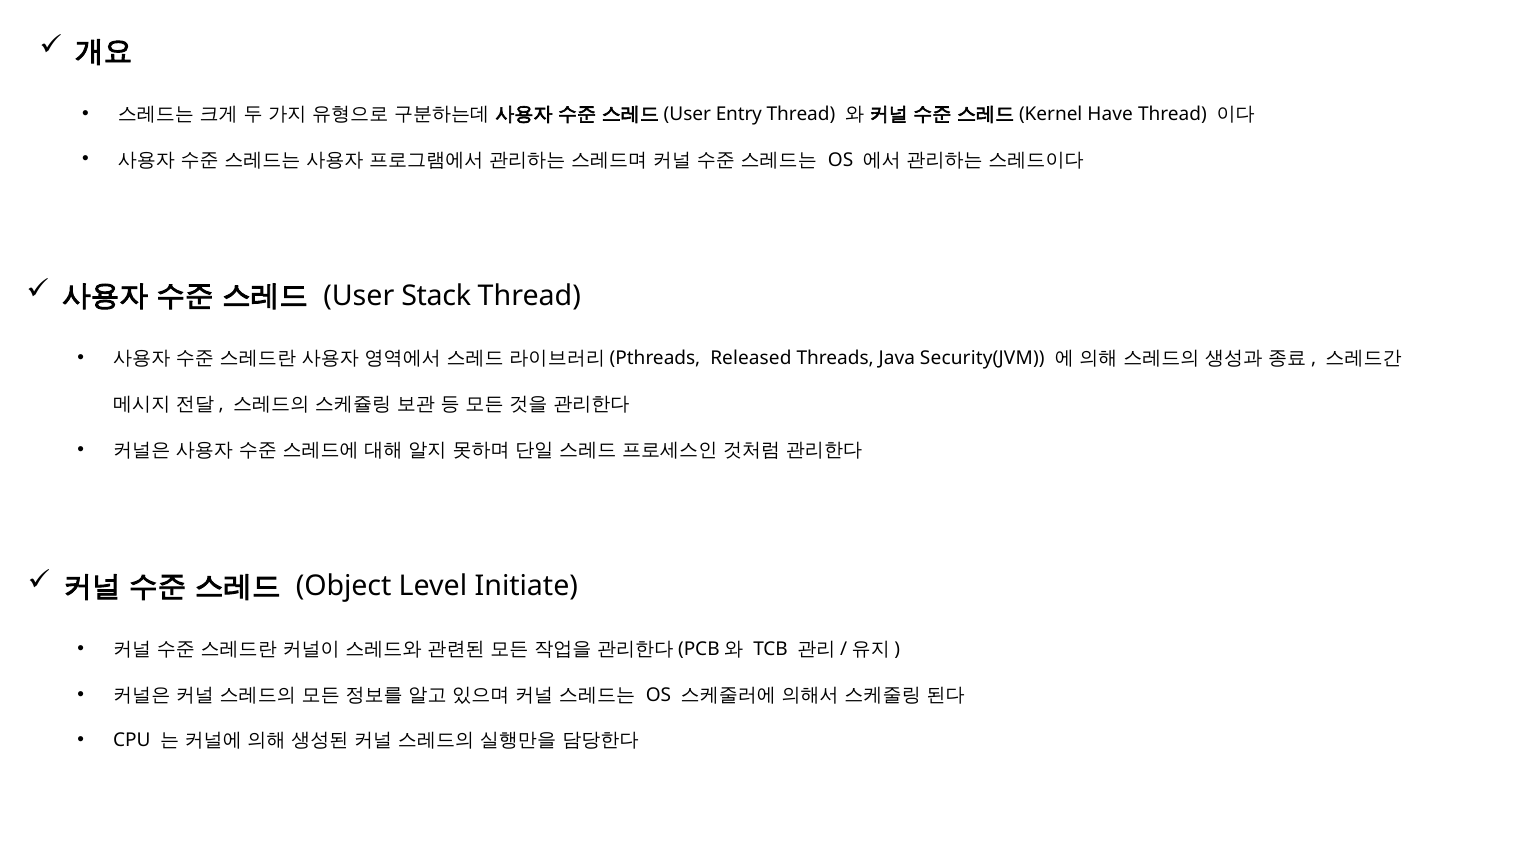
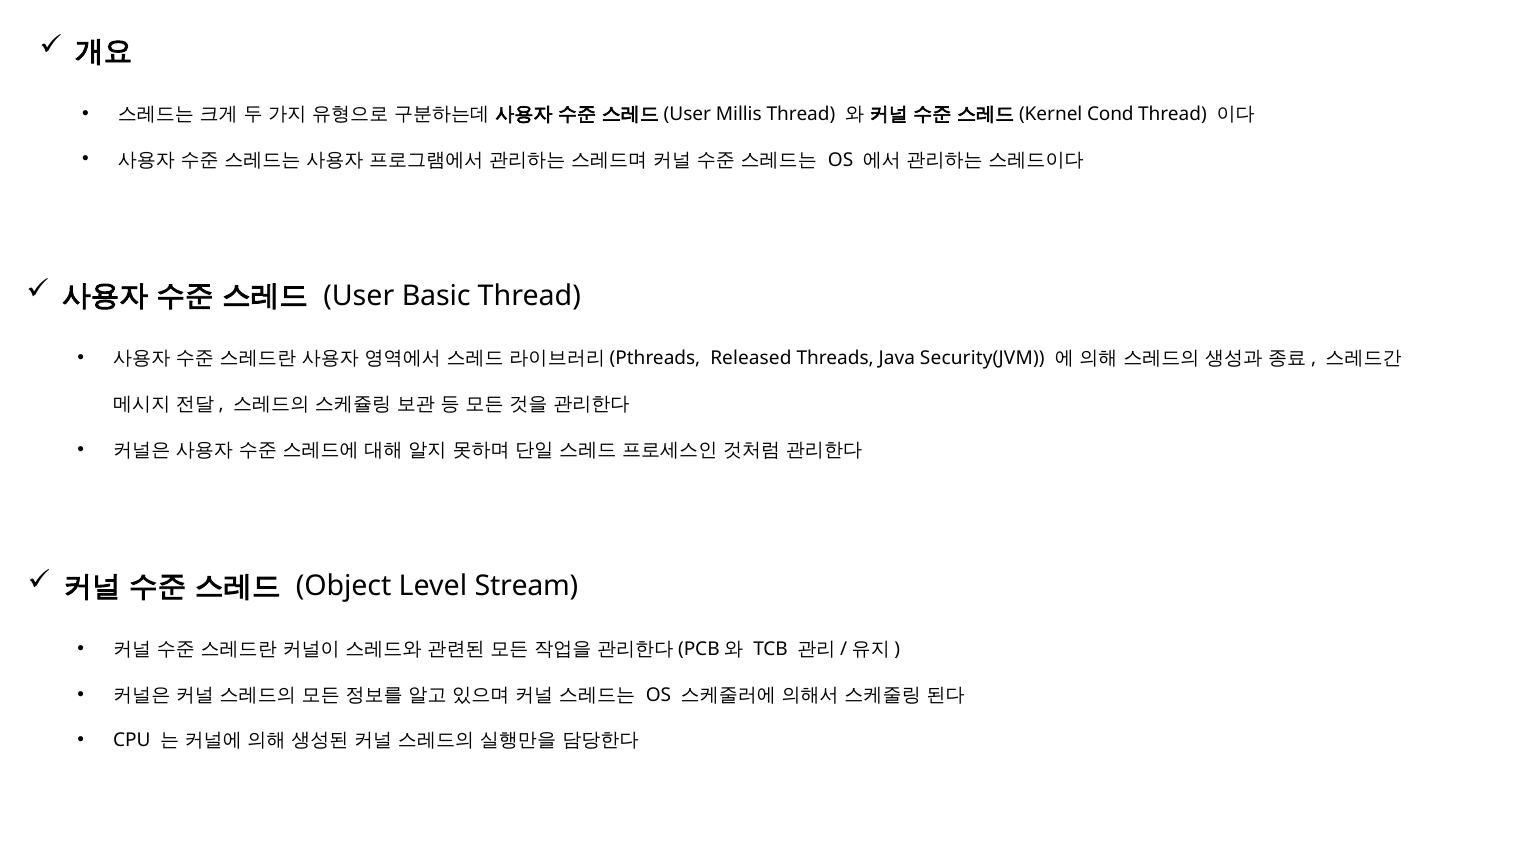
Entry: Entry -> Millis (739, 114)
Have: Have -> Cond (1110, 114)
Stack: Stack -> Basic (436, 296)
Initiate: Initiate -> Stream (526, 587)
